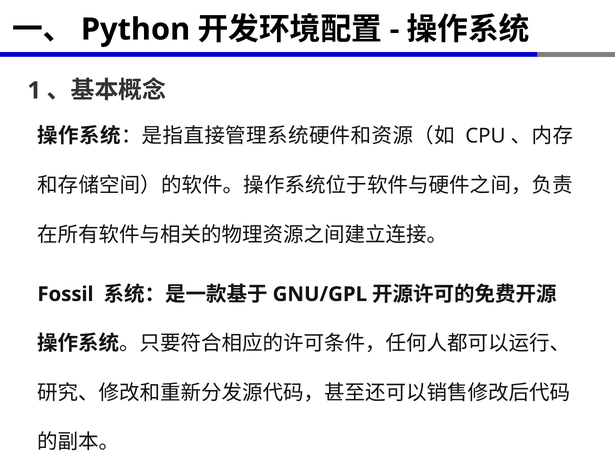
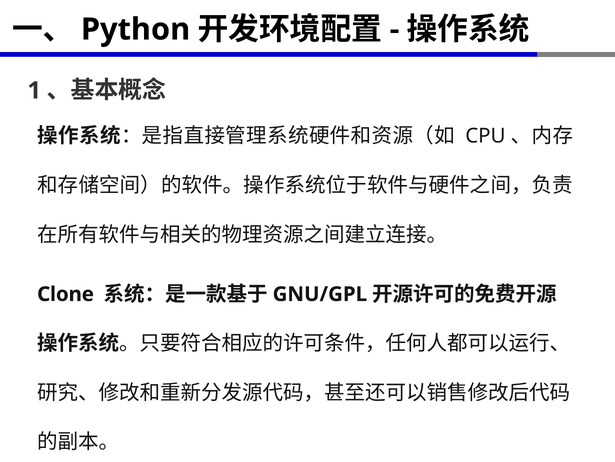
Fossil: Fossil -> Clone (66, 294)
